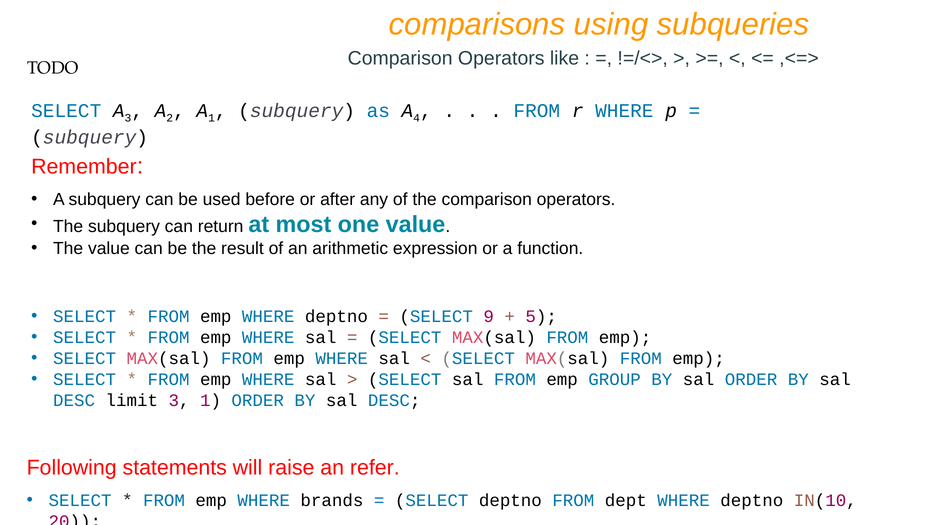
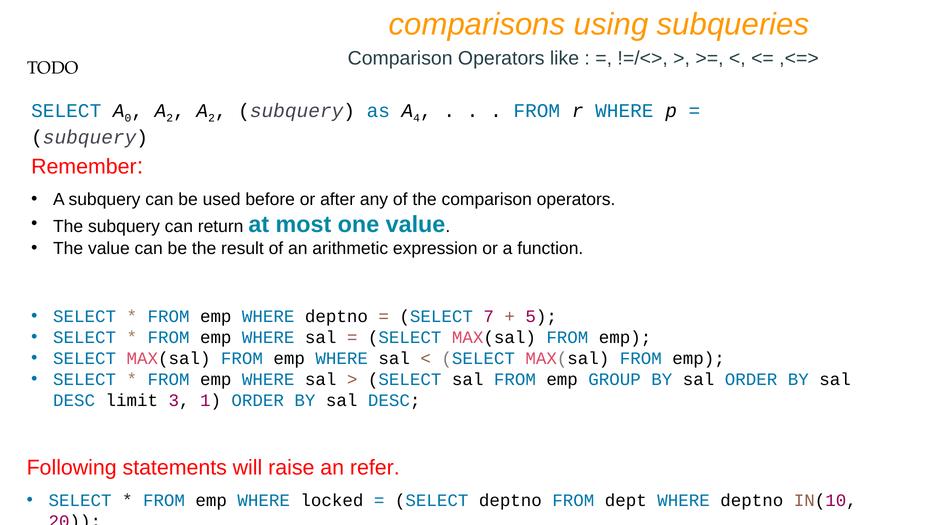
A 3: 3 -> 0 (128, 118)
1: 1 -> 2 (212, 118)
9: 9 -> 7 (489, 316)
brands: brands -> locked (332, 500)
